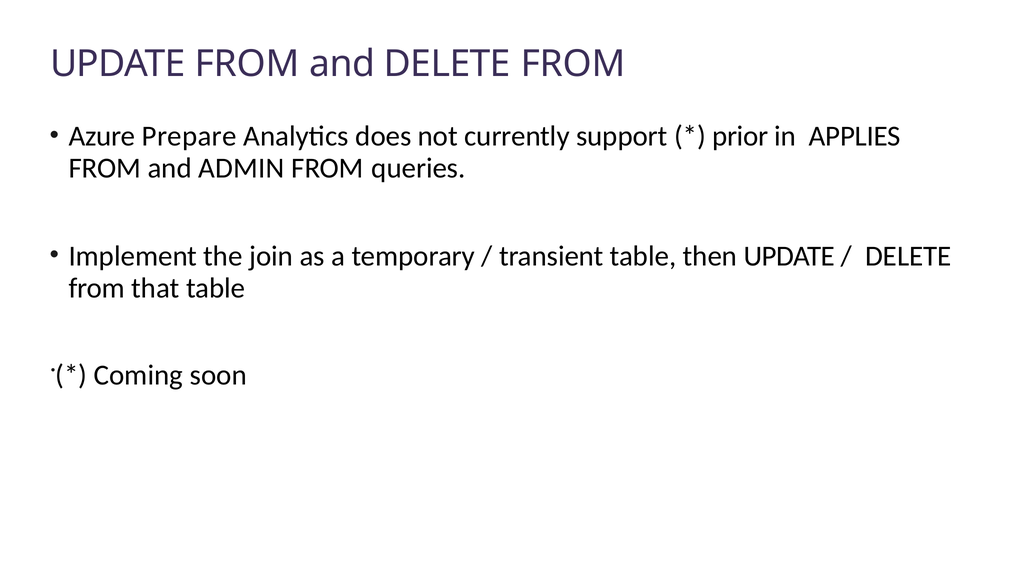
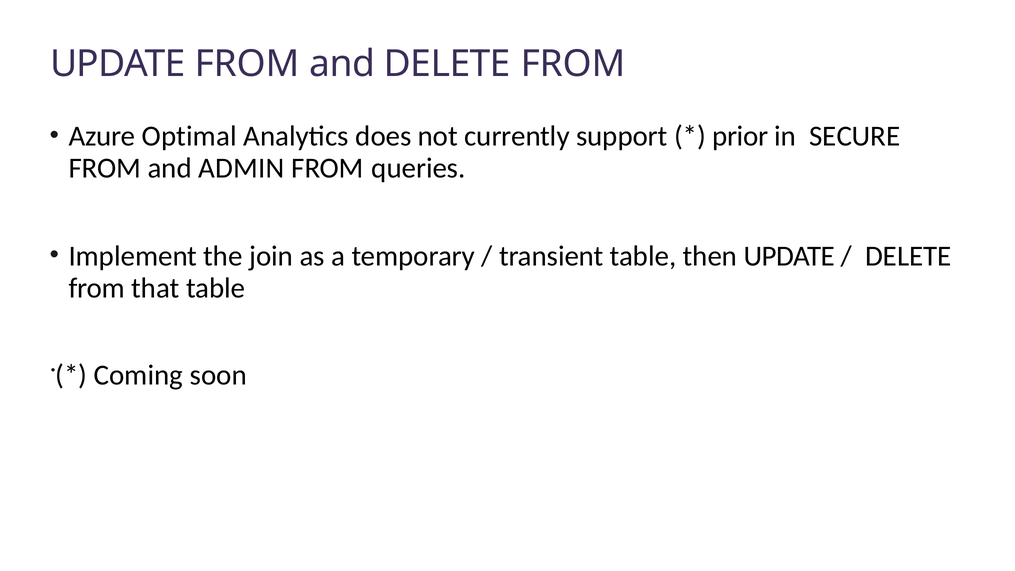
Prepare: Prepare -> Optimal (189, 136)
APPLIES: APPLIES -> SECURE (855, 136)
